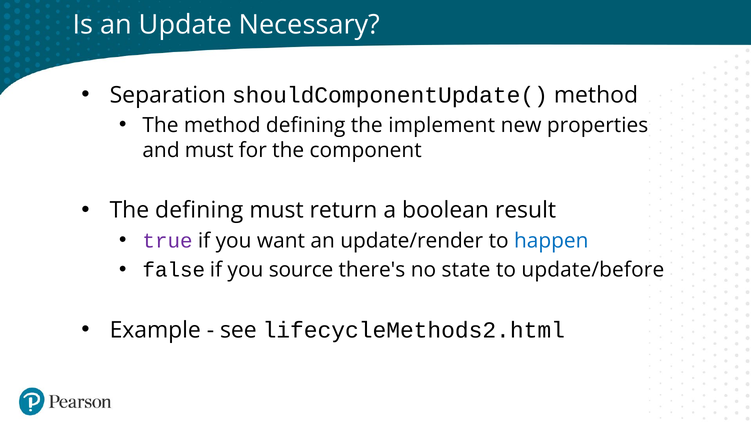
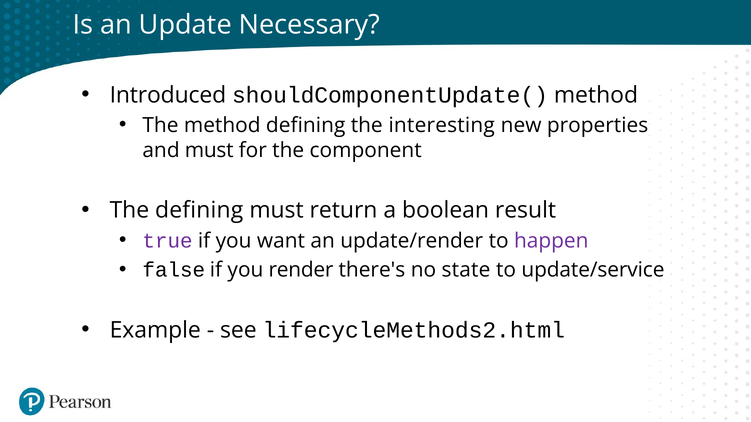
Separation: Separation -> Introduced (168, 95)
implement: implement -> interesting (442, 125)
happen colour: blue -> purple (551, 241)
source: source -> render (301, 270)
update/before: update/before -> update/service (593, 270)
